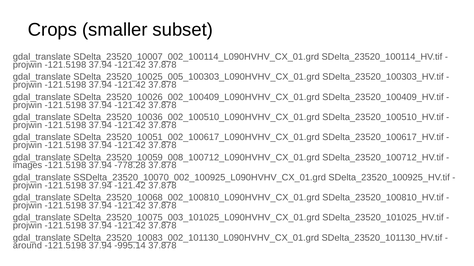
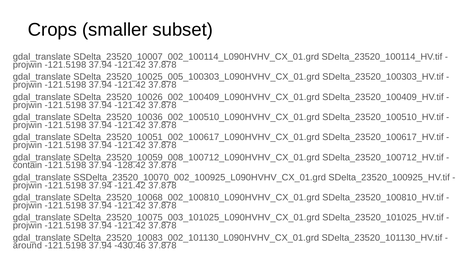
images: images -> contain (27, 166)
-778.28: -778.28 -> -128.42 (130, 166)
-995.14: -995.14 -> -430.46 (130, 246)
